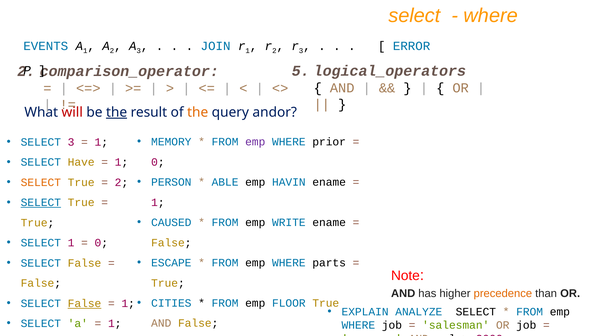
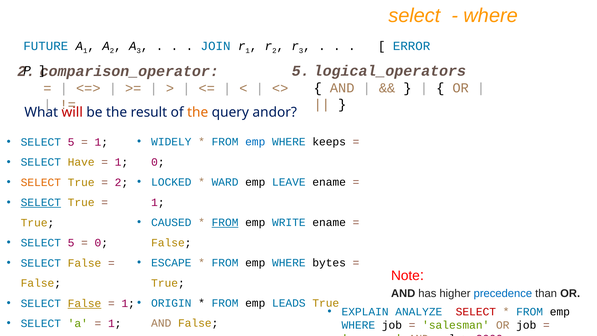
EVENTS: EVENTS -> FUTURE (46, 46)
the underline: present -> none (117, 112)
MEMORY: MEMORY -> WIDELY (171, 142)
emp colour: purple -> blue (255, 142)
prior: prior -> keeps (329, 142)
3: 3 -> 5 (71, 142)
PERSON: PERSON -> LOCKED (171, 182)
ABLE: ABLE -> WARD (225, 182)
HAVIN: HAVIN -> LEAVE (289, 182)
FROM underline: none -> present (225, 222)
1: 1 -> 5 (71, 243)
parts: parts -> bytes (329, 263)
precedence colour: orange -> blue (503, 293)
CITIES: CITIES -> ORIGIN (171, 303)
FLOOR: FLOOR -> LEADS (289, 303)
SELECT colour: black -> red (476, 312)
